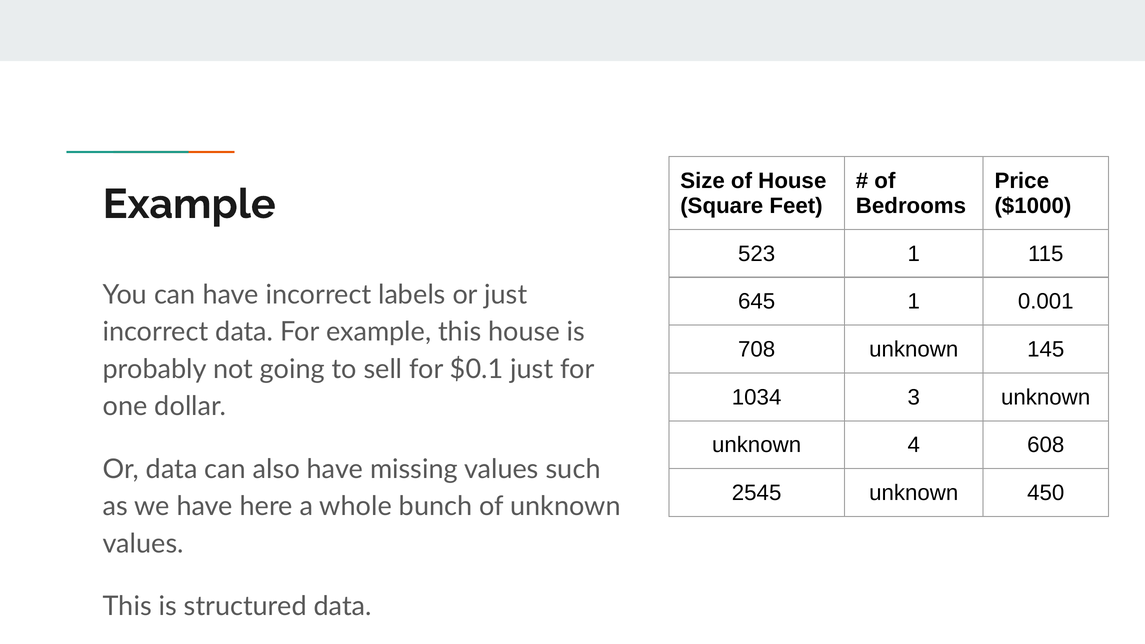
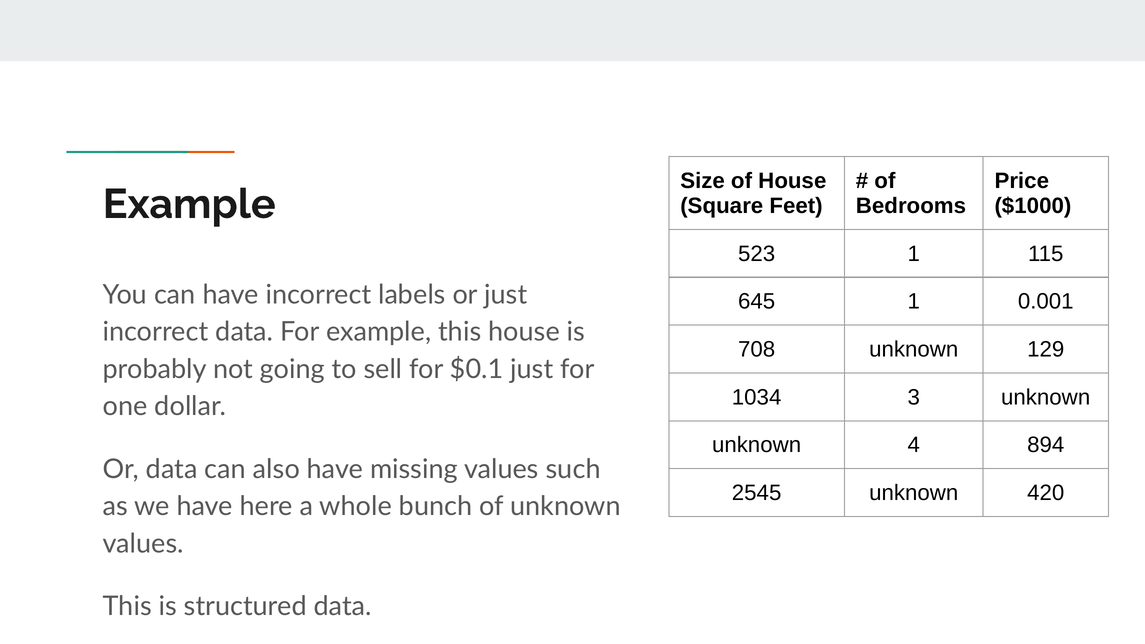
145: 145 -> 129 (1046, 349)
608: 608 -> 894 (1046, 445)
450: 450 -> 420 (1046, 493)
